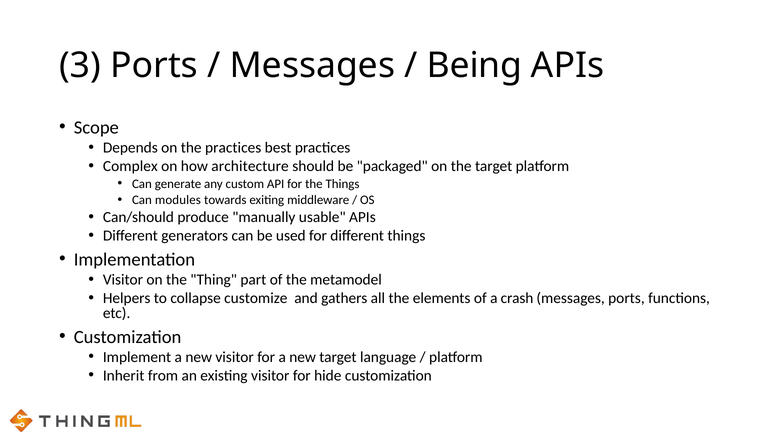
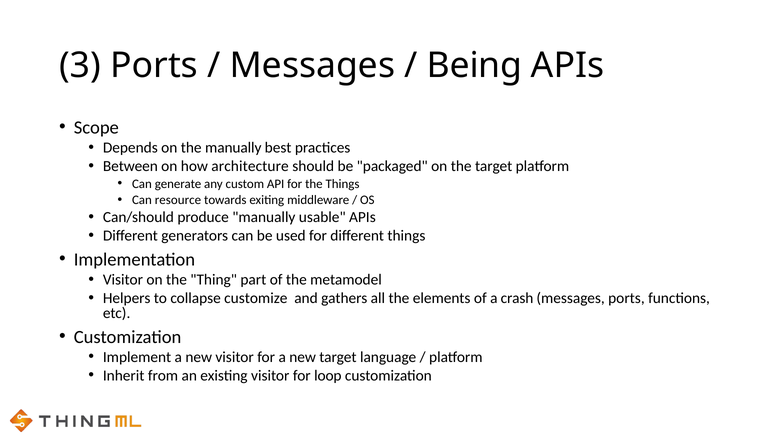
the practices: practices -> manually (233, 148)
Complex: Complex -> Between (130, 166)
modules: modules -> resource (178, 200)
hide: hide -> loop (328, 376)
